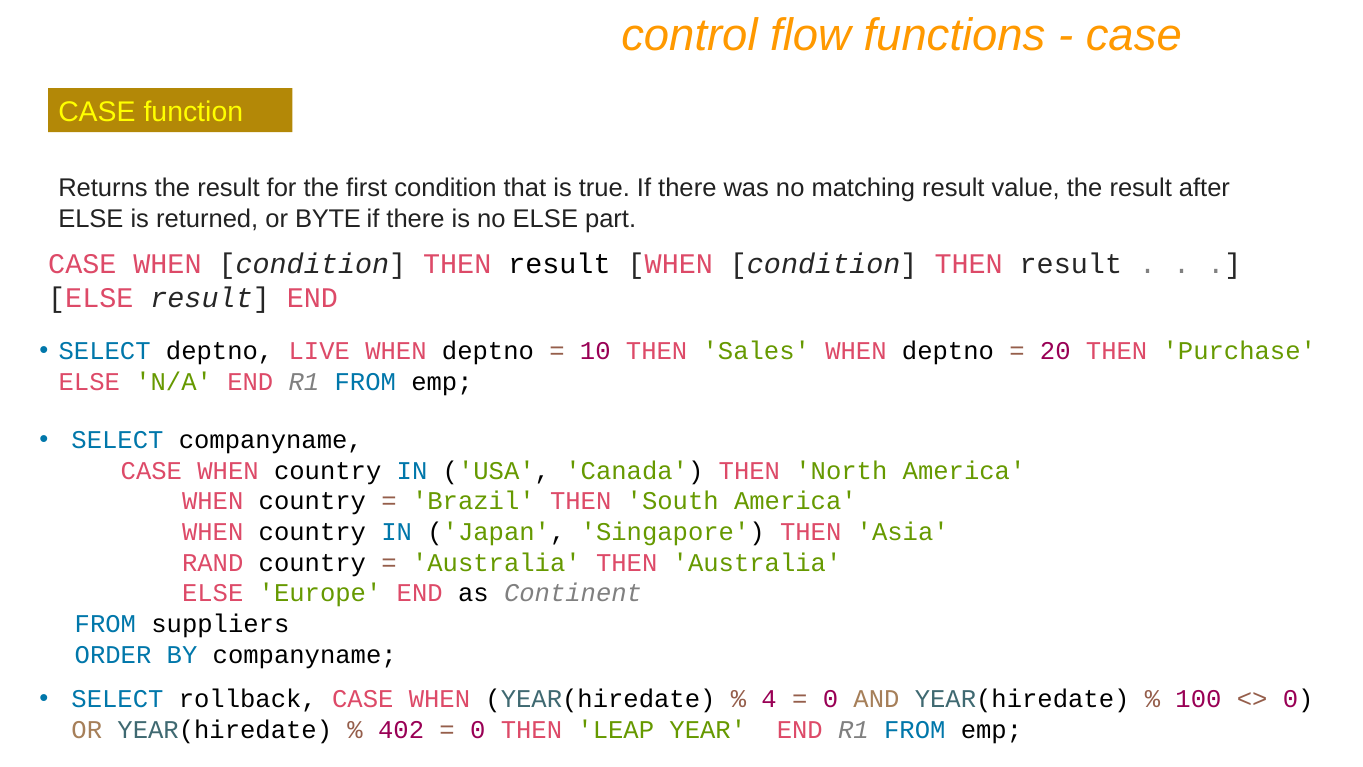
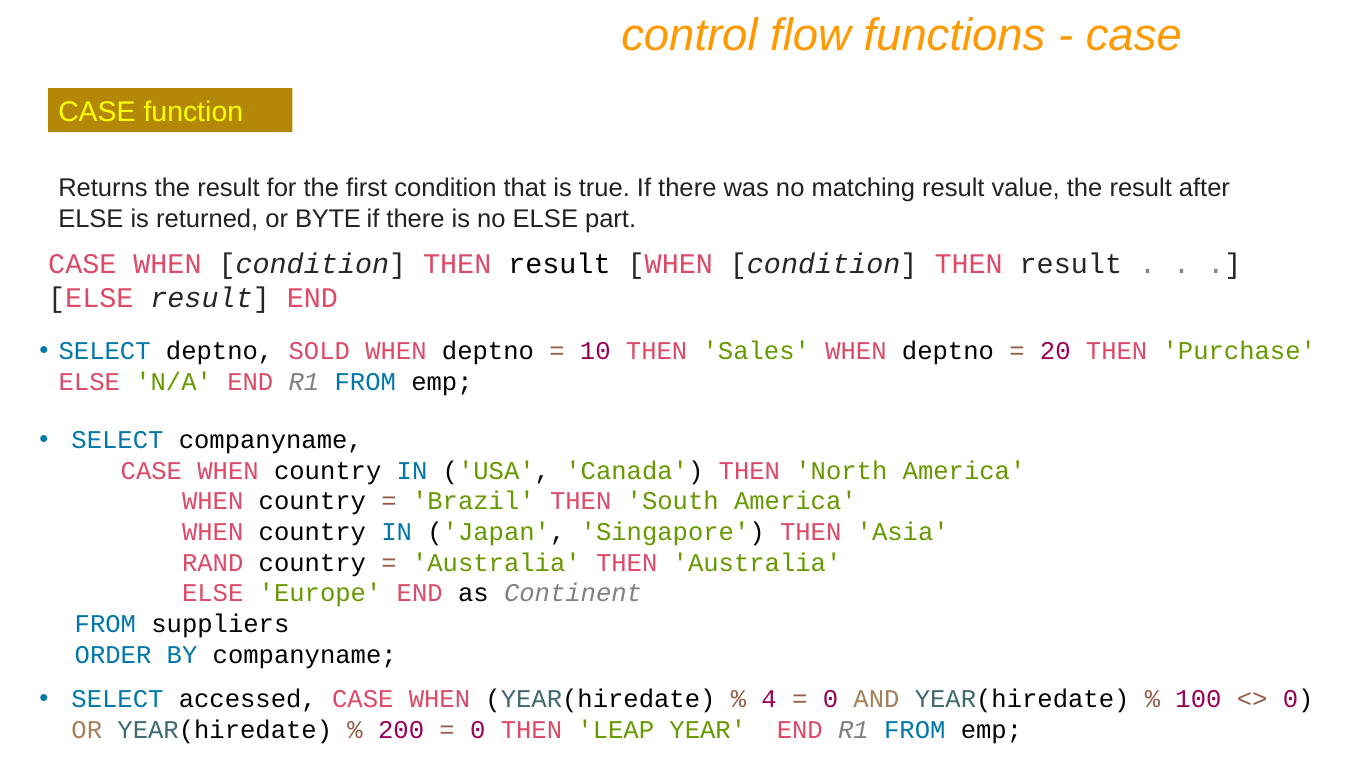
LIVE: LIVE -> SOLD (319, 351)
rollback: rollback -> accessed (248, 699)
402: 402 -> 200 (401, 729)
